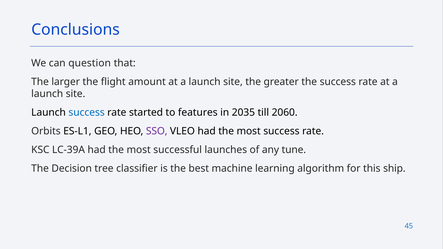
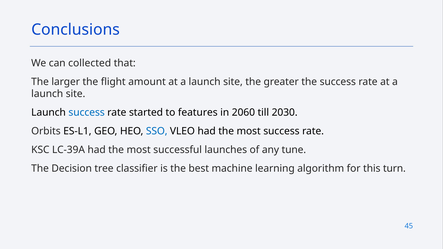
question: question -> collected (90, 63)
2035: 2035 -> 2060 (243, 113)
2060: 2060 -> 2030 (285, 113)
SSO colour: purple -> blue (157, 131)
ship: ship -> turn (394, 168)
